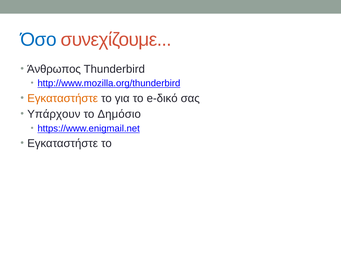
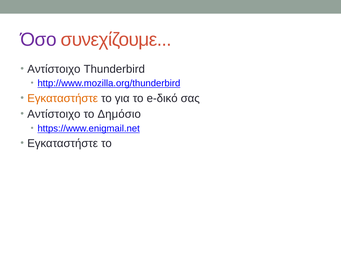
Όσο colour: blue -> purple (39, 40)
Άνθρωπος: Άνθρωπος -> Αντίστοιχο (54, 69)
Υπάρχουν: Υπάρχουν -> Αντίστοιχο (54, 114)
